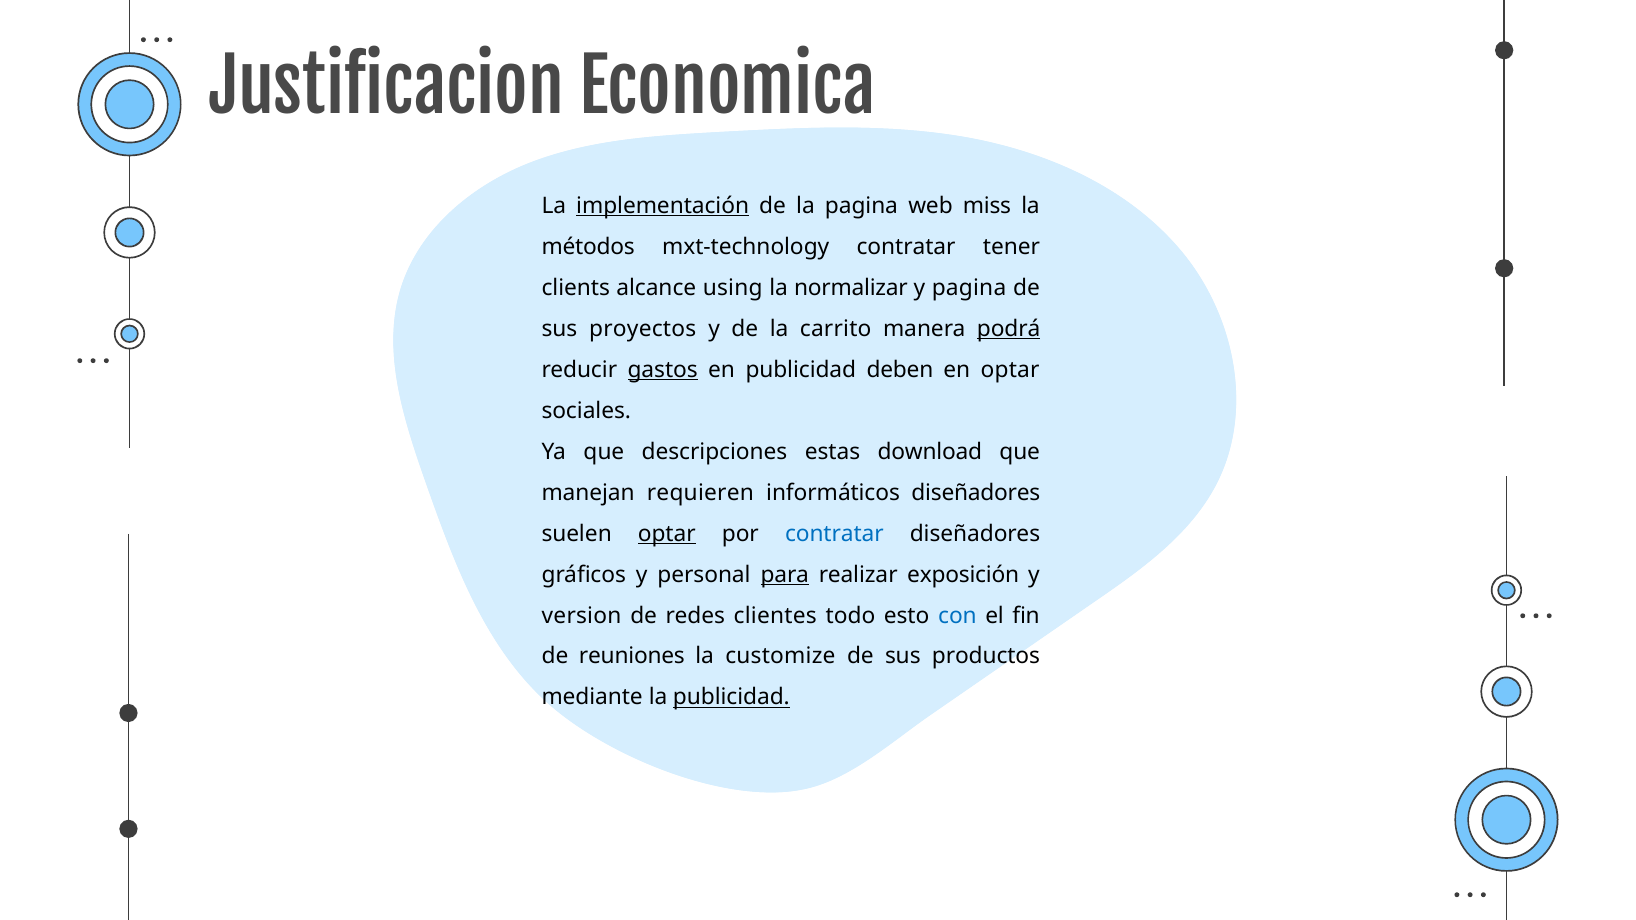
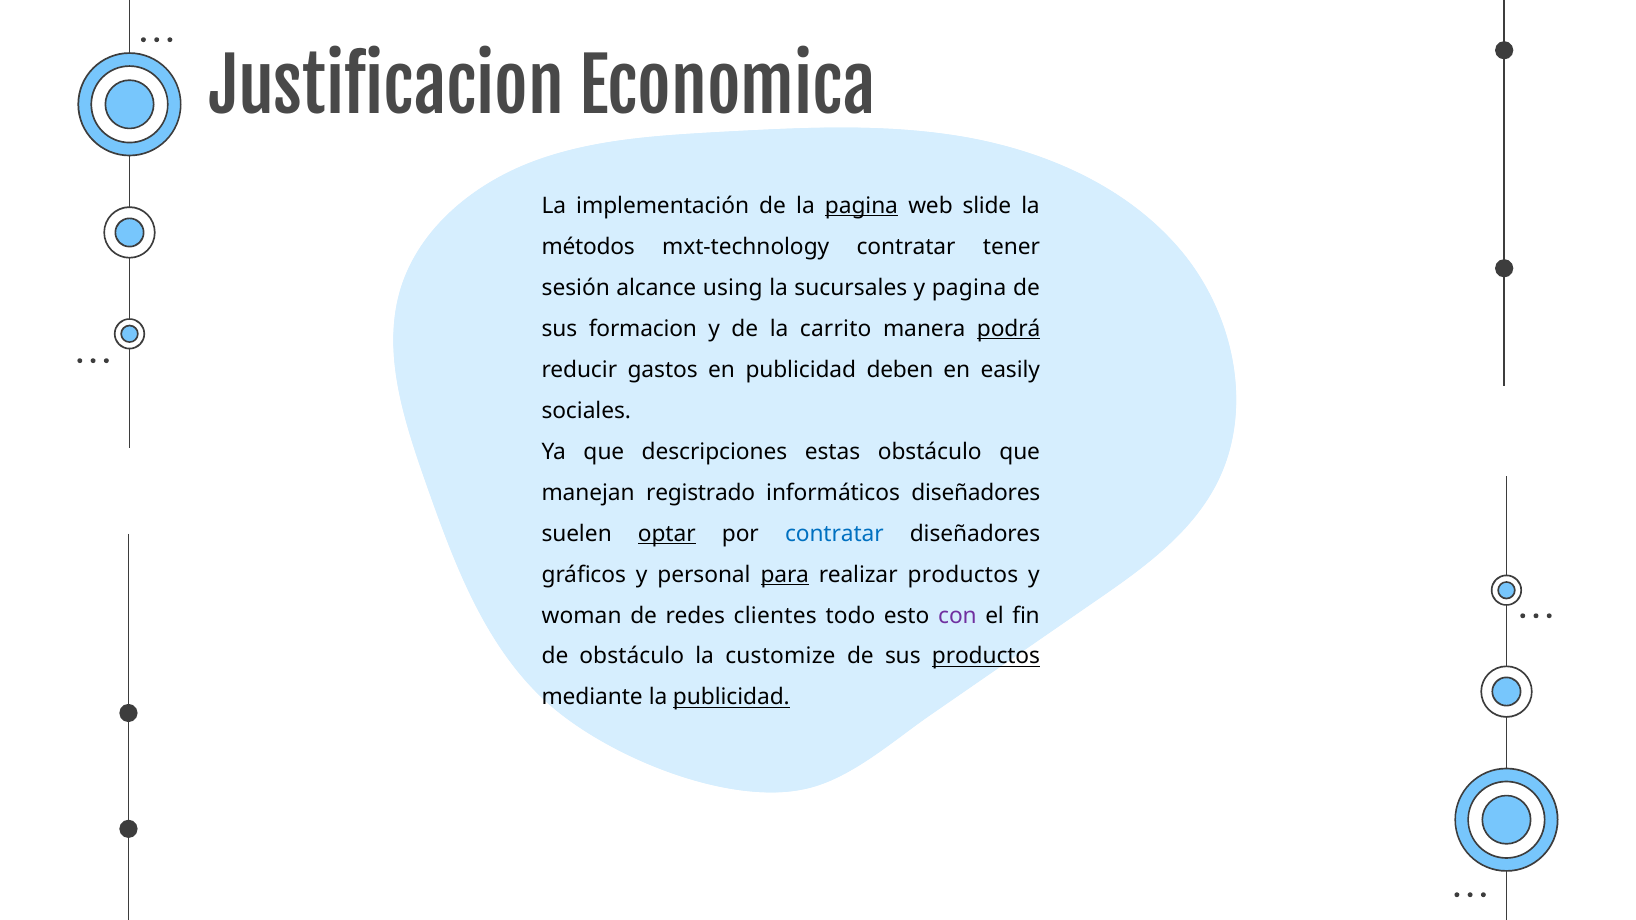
implementación underline: present -> none (663, 206)
pagina underline: none -> present (861, 206)
miss: miss -> slide (987, 206)
clients: clients -> sesión (576, 288)
normalizar: normalizar -> sucursales (851, 288)
proyectos: proyectos -> formacion (643, 329)
gastos underline: present -> none (663, 370)
en optar: optar -> easily (1010, 370)
estas download: download -> obstáculo (930, 452)
requieren: requieren -> registrado (701, 493)
realizar exposición: exposición -> productos (963, 575)
version: version -> woman (582, 616)
con colour: blue -> purple (957, 616)
de reuniones: reuniones -> obstáculo (632, 657)
productos underline: none -> present (986, 657)
